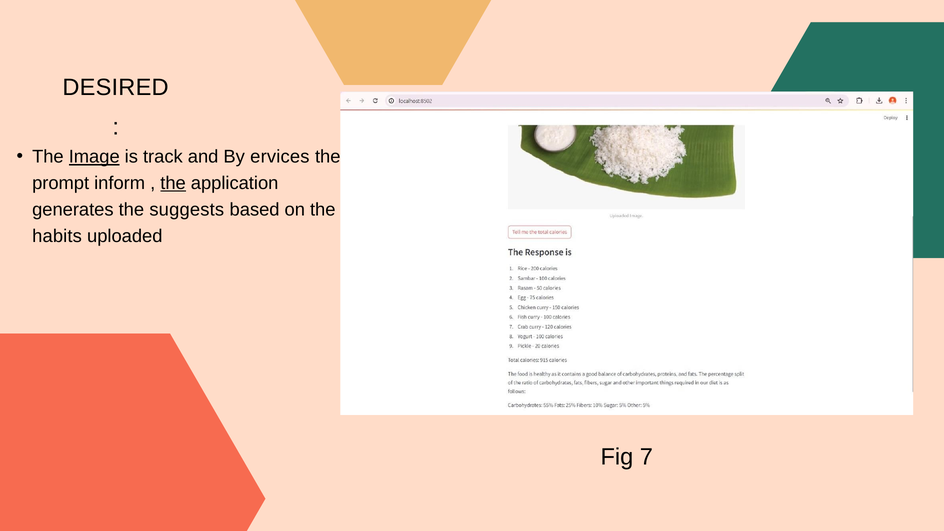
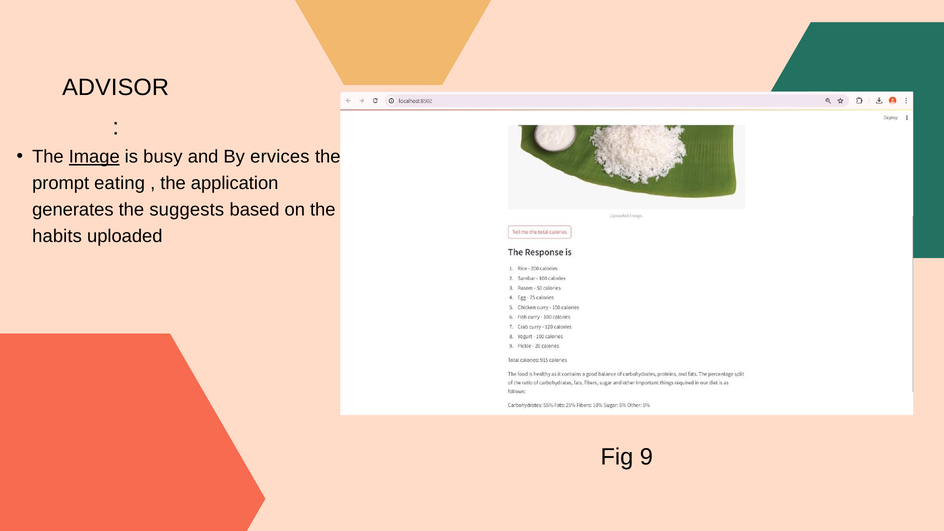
DESIRED: DESIRED -> ADVISOR (116, 87)
track: track -> busy (163, 157)
inform: inform -> eating (120, 183)
the underline: present -> none (173, 183)
7: 7 -> 9 (646, 457)
